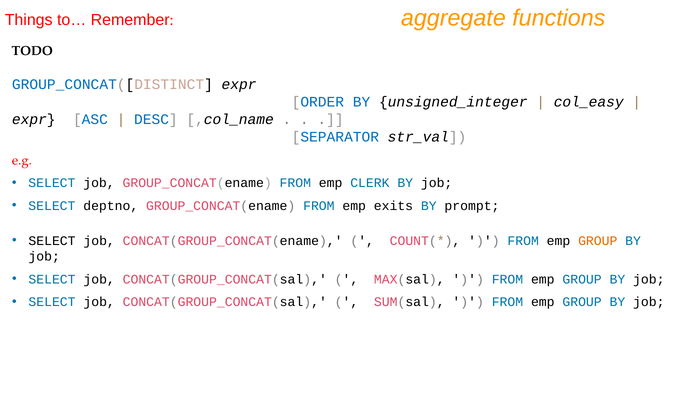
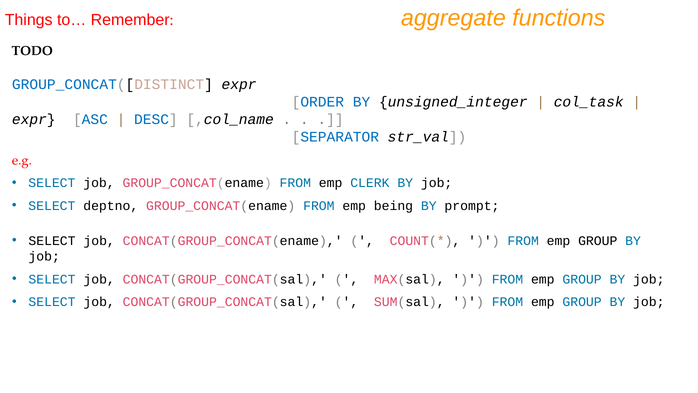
col_easy: col_easy -> col_task (589, 102)
exits: exits -> being (393, 206)
GROUP colour: orange -> black (598, 241)
